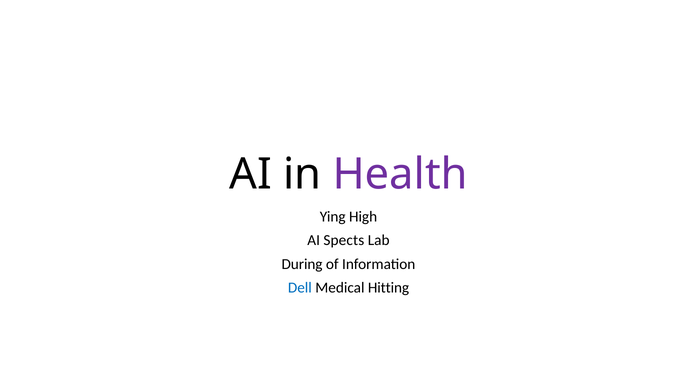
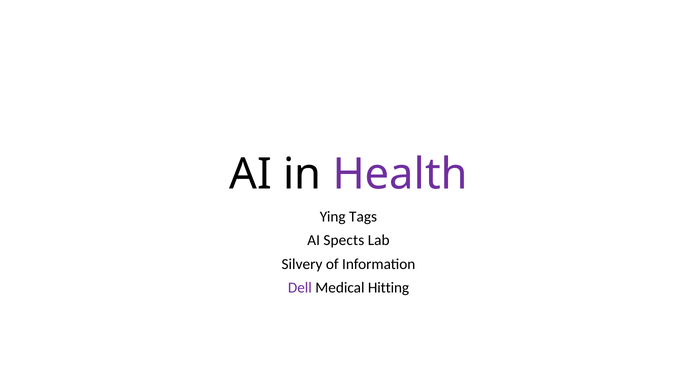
High: High -> Tags (363, 217)
During: During -> Silvery (302, 264)
Dell colour: blue -> purple (300, 288)
